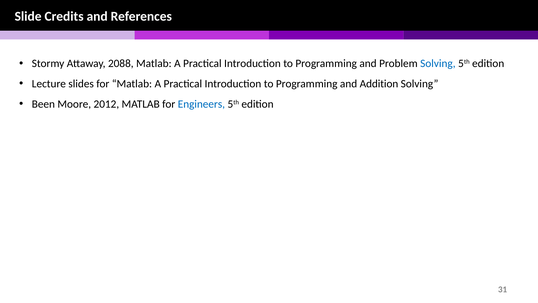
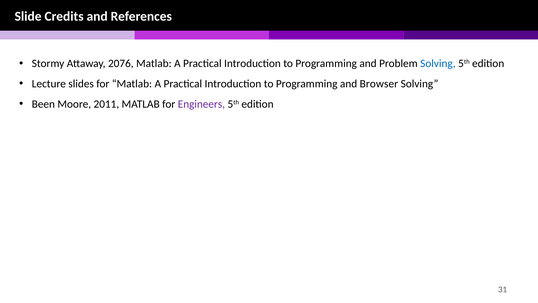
2088: 2088 -> 2076 (121, 64)
Addition: Addition -> Browser (379, 84)
2012: 2012 -> 2011 (106, 104)
Engineers colour: blue -> purple (201, 104)
